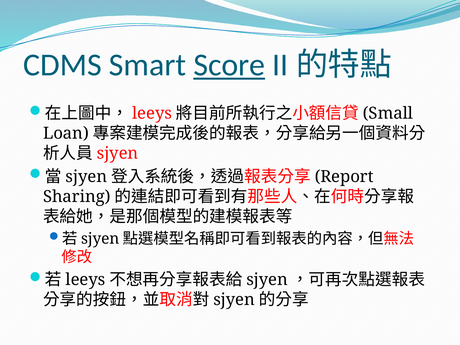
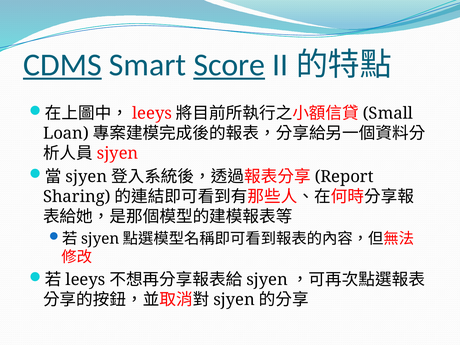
CDMS underline: none -> present (62, 65)
